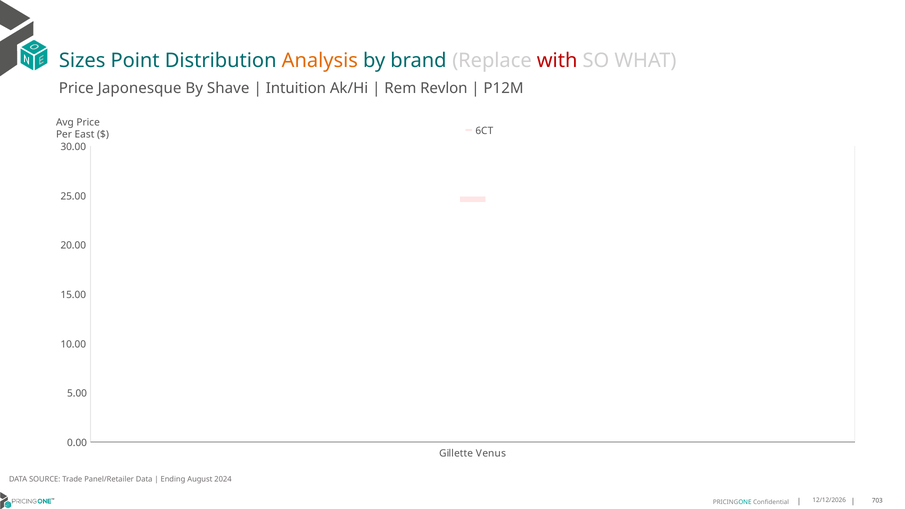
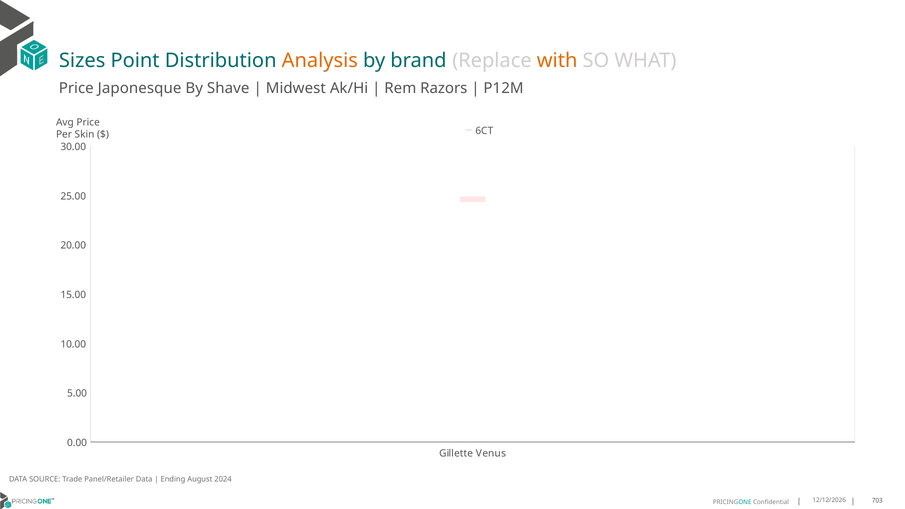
with colour: red -> orange (557, 61)
Intuition: Intuition -> Midwest (296, 88)
Revlon: Revlon -> Razors (444, 88)
East: East -> Skin (85, 134)
